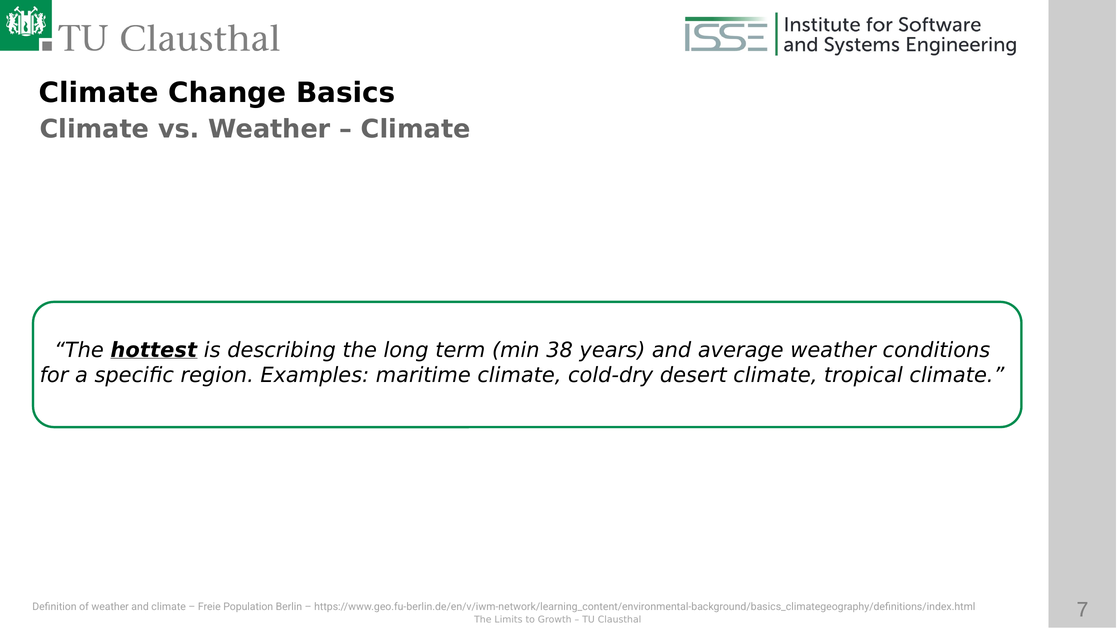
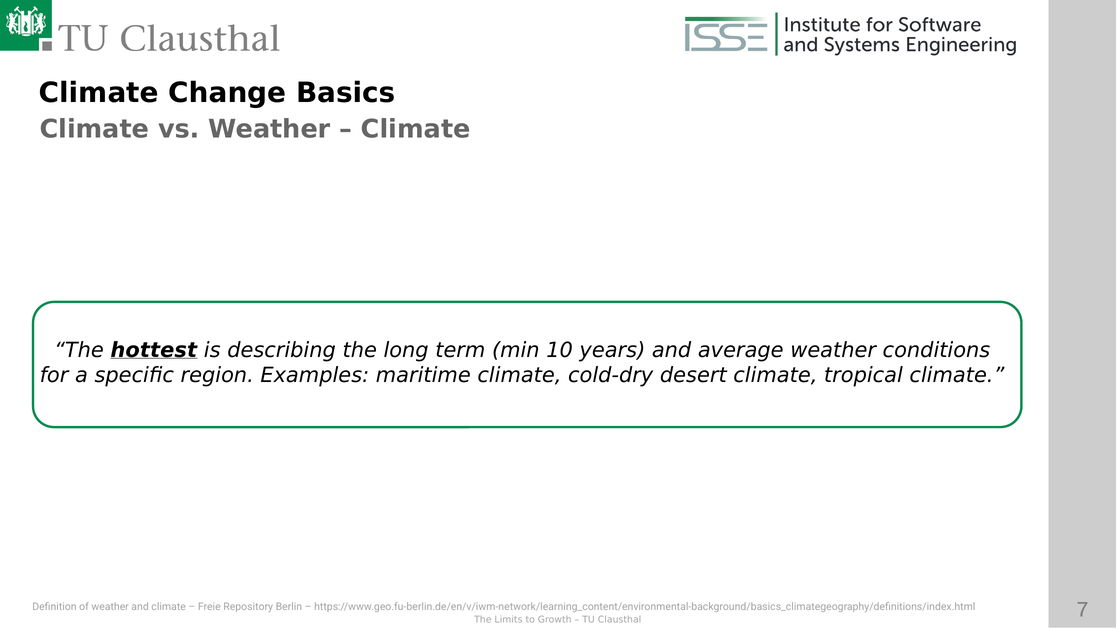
38: 38 -> 10 (560, 350)
Population: Population -> Repository (248, 606)
